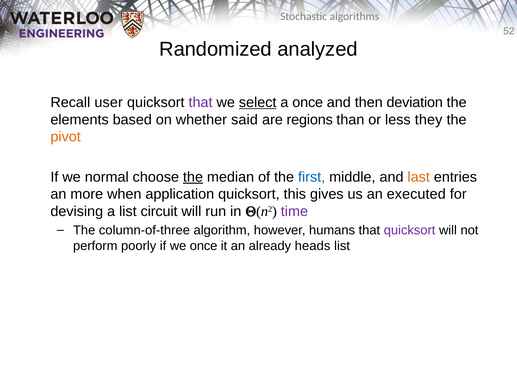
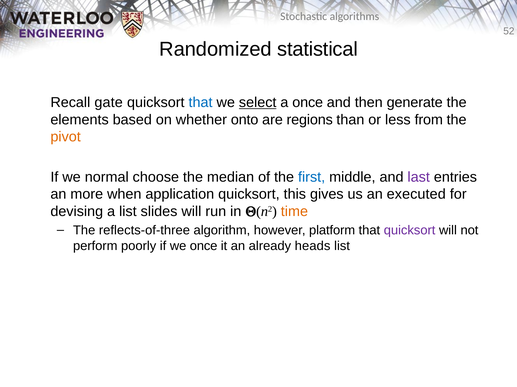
analyzed: analyzed -> statistical (318, 49)
user: user -> gate (109, 103)
that colour: purple -> blue (201, 103)
deviation: deviation -> generate (415, 103)
said: said -> onto (245, 120)
they: they -> from (429, 120)
the underline: present -> none (193, 177)
last colour: orange -> purple (419, 177)
circuit: circuit -> slides (159, 212)
time colour: purple -> orange (294, 212)
column-of-three: column-of-three -> reflects-of-three (144, 231)
humans: humans -> platform (332, 231)
